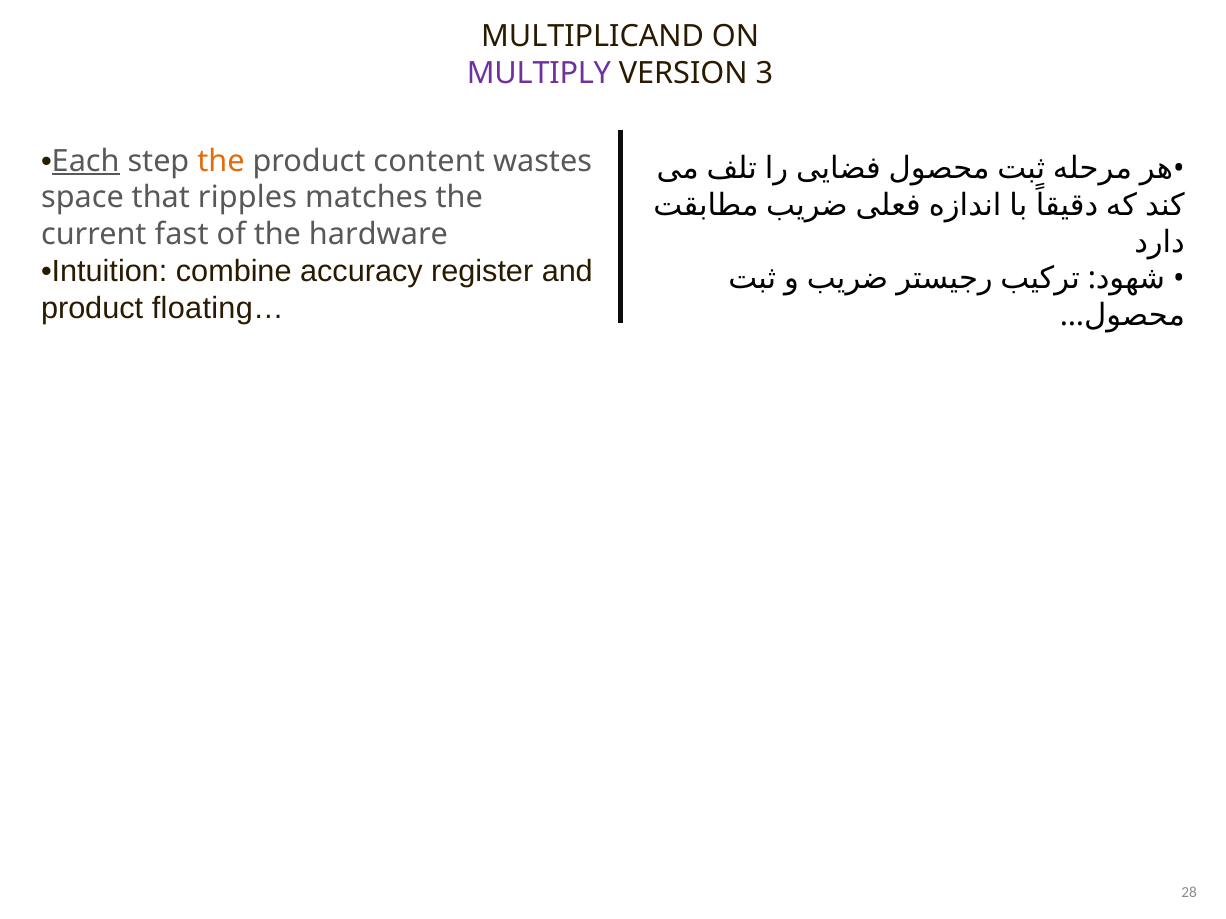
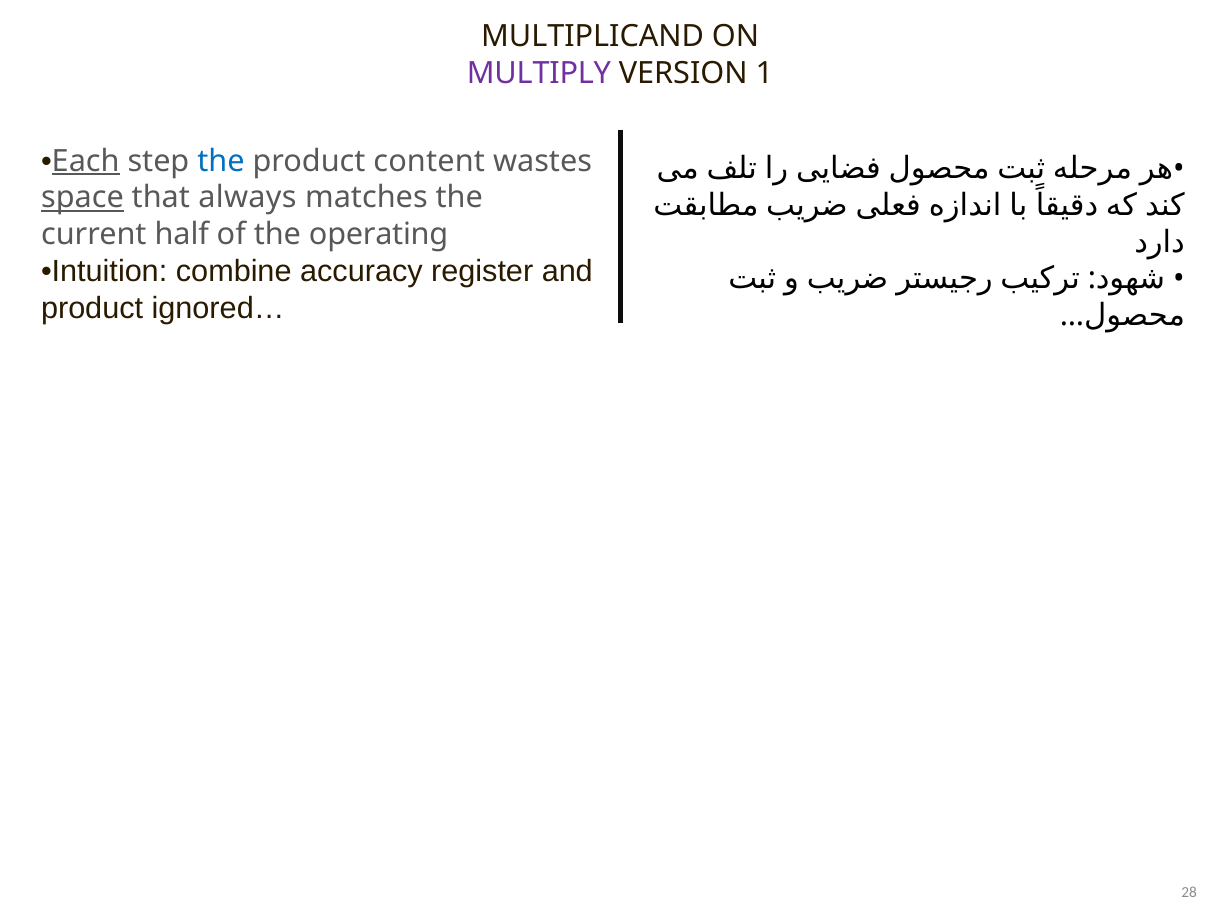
3: 3 -> 1 (764, 73)
the colour: orange -> blue (221, 161)
space underline: none -> present (82, 198)
ripples: ripples -> always (247, 198)
fast: fast -> half (182, 235)
hardware: hardware -> operating (379, 235)
floating…: floating… -> ignored… (218, 308)
